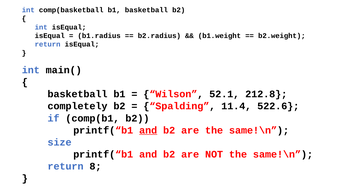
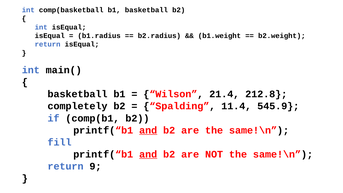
52.1: 52.1 -> 21.4 (224, 94)
522.6: 522.6 -> 545.9 (278, 106)
size: size -> fill (60, 142)
and underline: none -> present (148, 154)
8: 8 -> 9 (95, 166)
